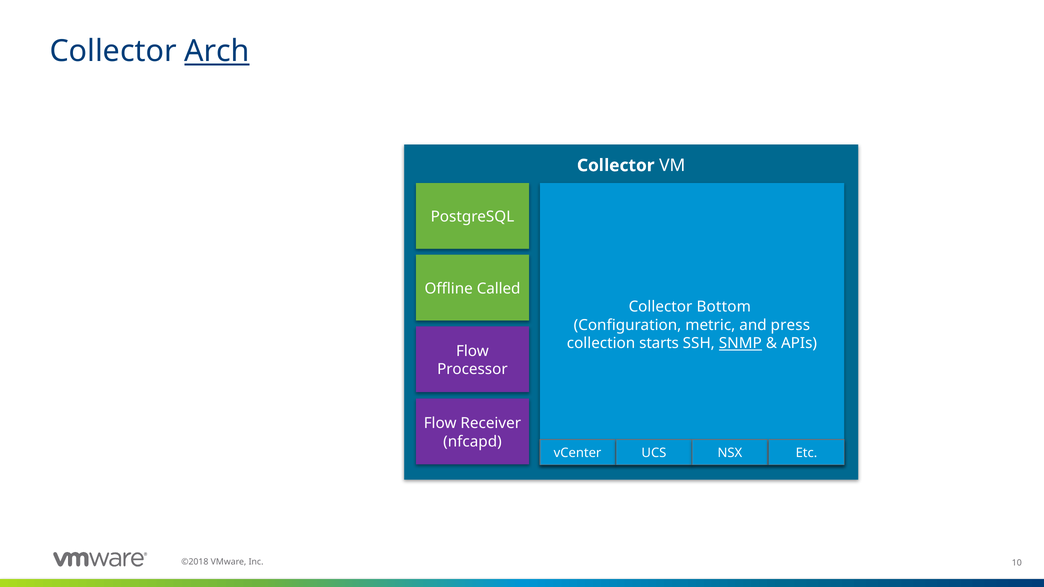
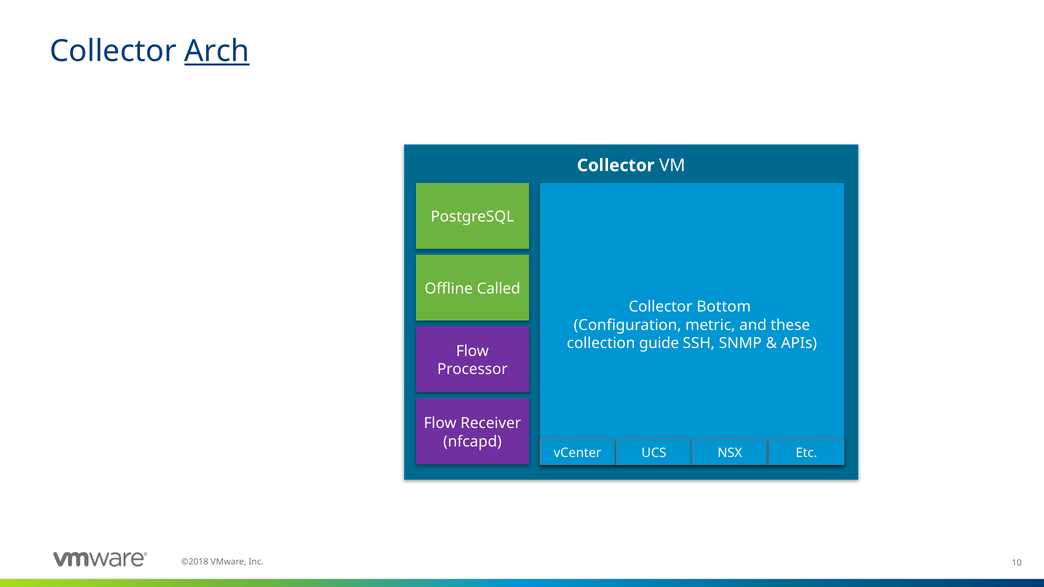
press: press -> these (790, 325)
starts: starts -> guide (659, 344)
SNMP underline: present -> none (740, 344)
